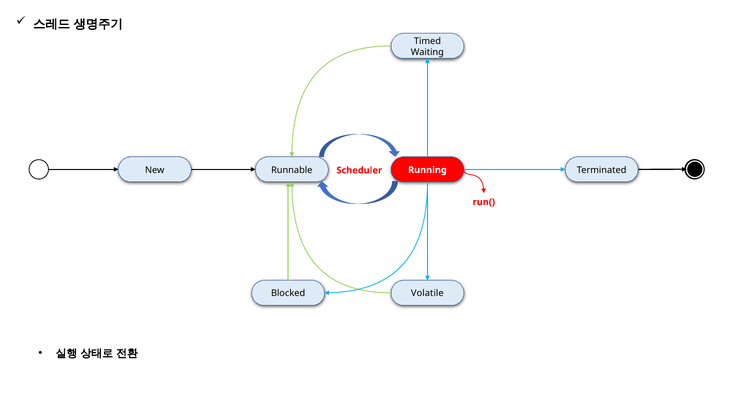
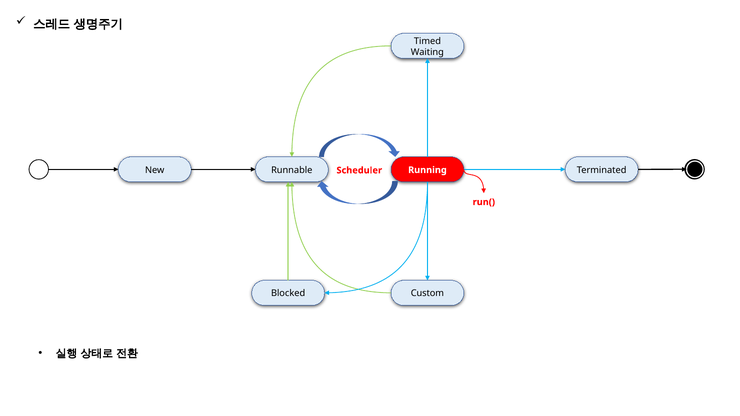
Volatile: Volatile -> Custom (427, 294)
